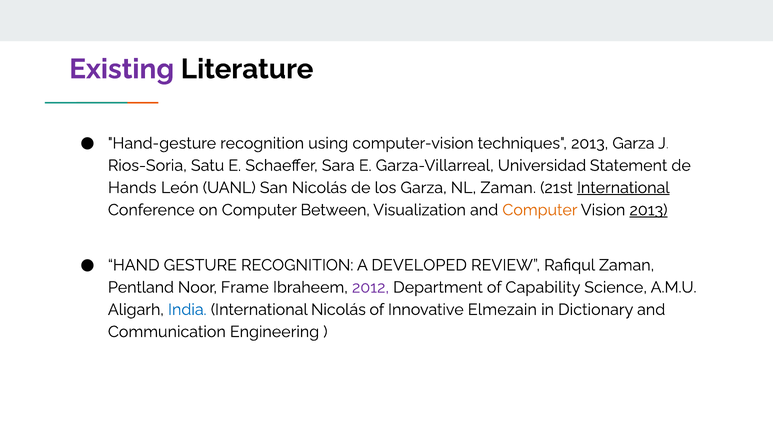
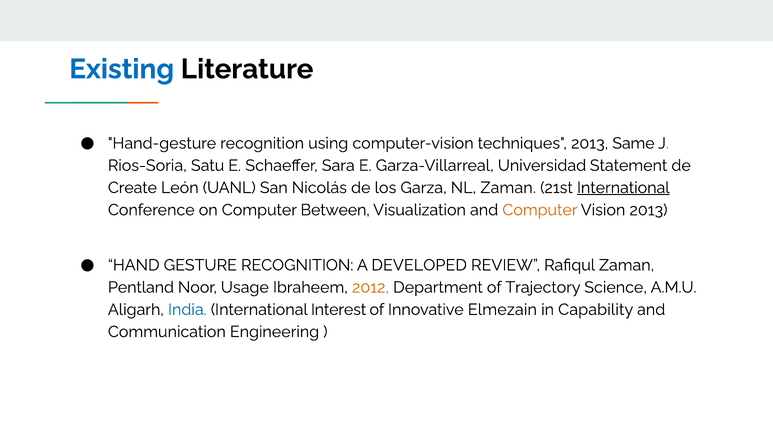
Existing colour: purple -> blue (122, 69)
2013 Garza: Garza -> Same (633, 143)
Hands: Hands -> Create (132, 188)
2013 underline: present -> none (648, 210)
Frame: Frame -> Usage (245, 287)
2012 colour: purple -> orange (371, 287)
Capability: Capability -> Trajectory (543, 287)
International Nicolás: Nicolás -> Interest (339, 309)
Dictionary: Dictionary -> Capability (596, 309)
